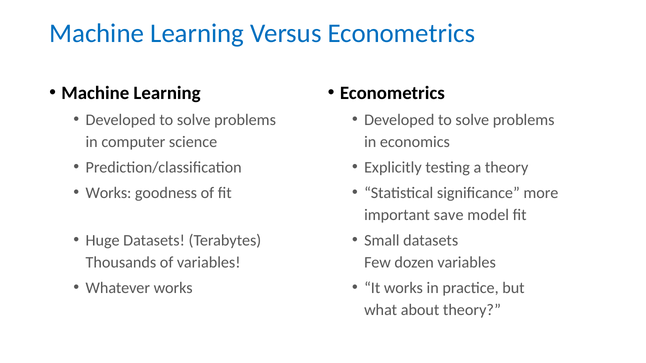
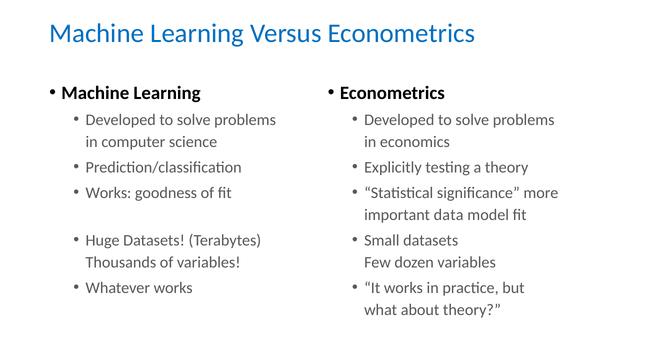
save: save -> data (449, 215)
